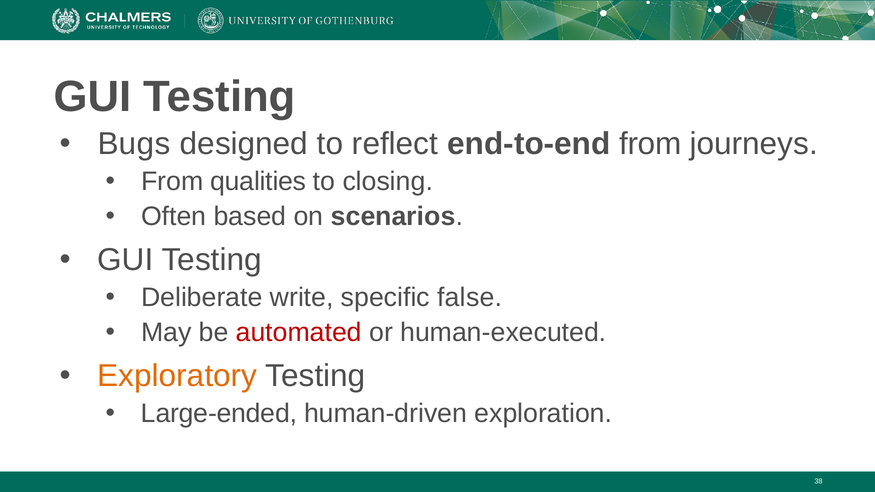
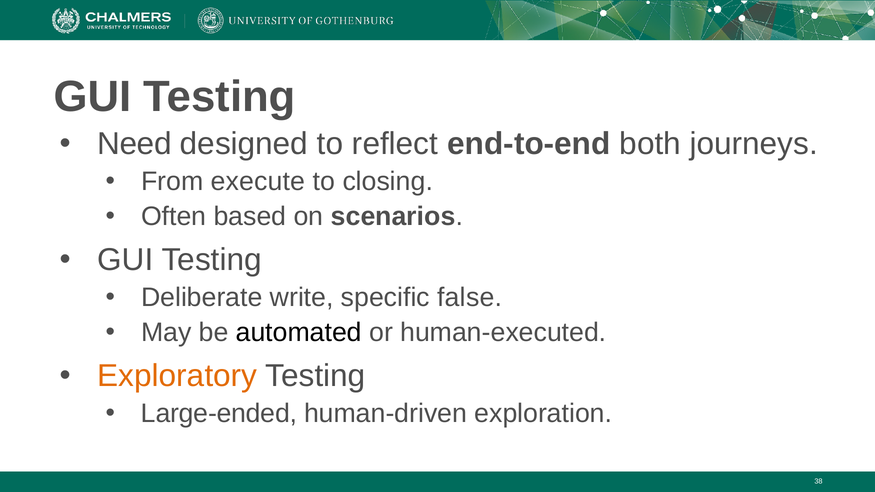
Bugs: Bugs -> Need (134, 144)
end-to-end from: from -> both (650, 144)
qualities: qualities -> execute (258, 182)
automated colour: red -> black (299, 333)
